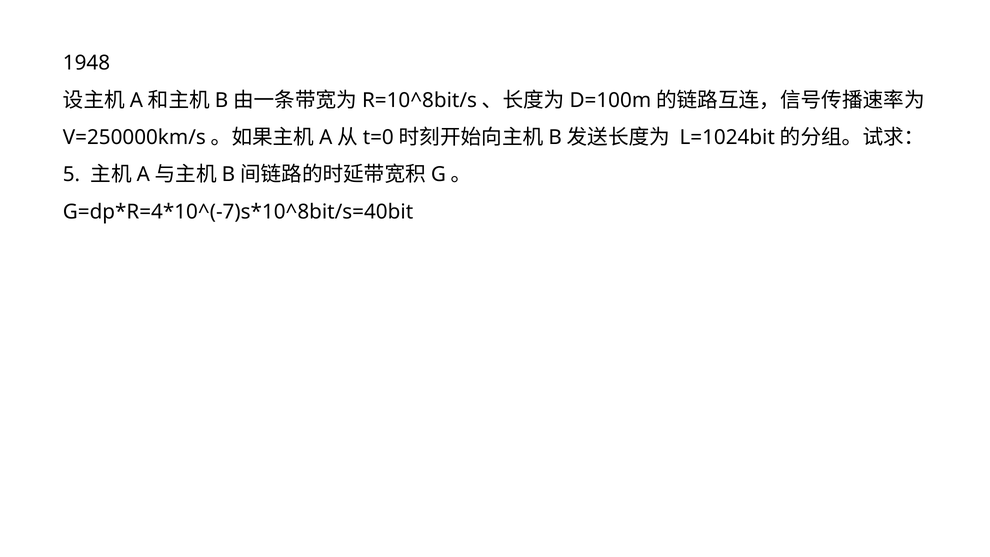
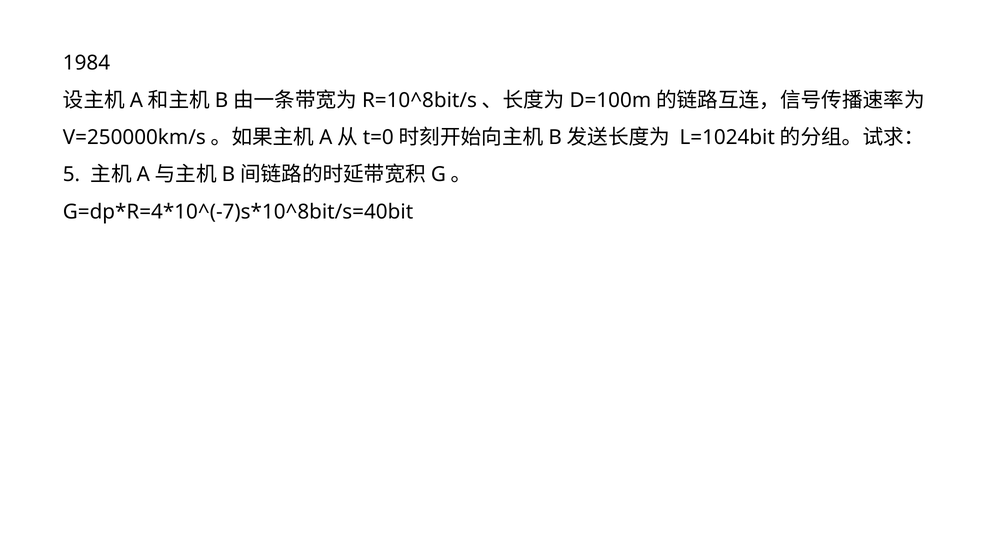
1948: 1948 -> 1984 (86, 63)
